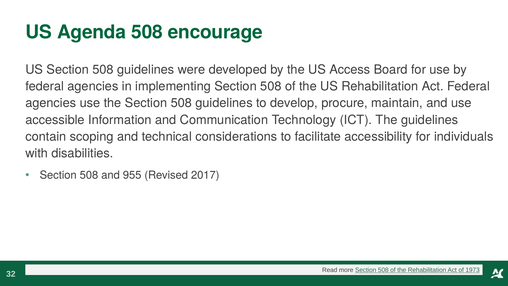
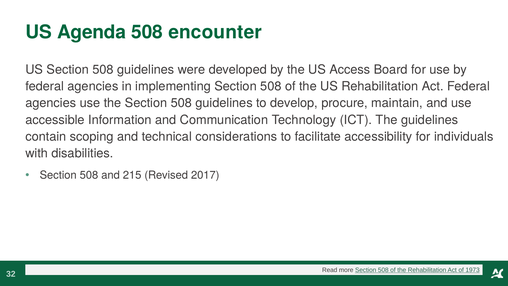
encourage: encourage -> encounter (215, 32)
955: 955 -> 215 (132, 175)
